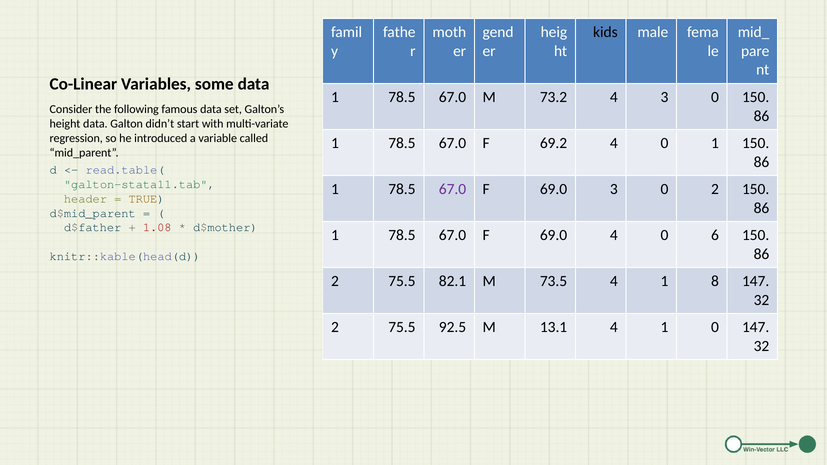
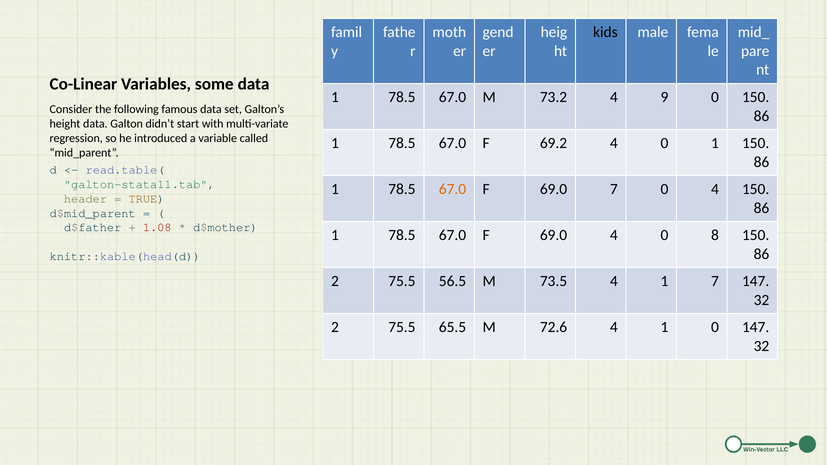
4 3: 3 -> 9 (664, 97)
67.0 colour: purple -> orange (452, 189)
69.0 3: 3 -> 7 (614, 189)
0 2: 2 -> 4 (715, 189)
6: 6 -> 8 (715, 235)
82.1: 82.1 -> 56.5 (452, 281)
1 8: 8 -> 7 (715, 281)
92.5: 92.5 -> 65.5 (452, 327)
13.1: 13.1 -> 72.6 (554, 327)
